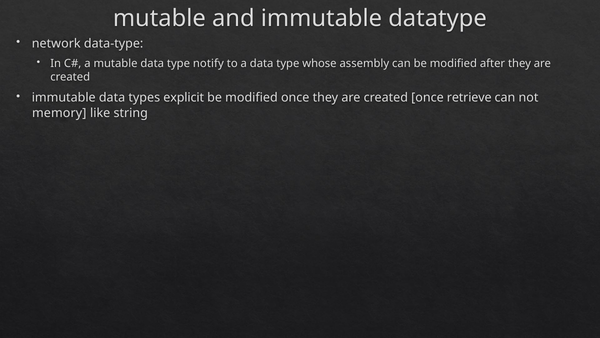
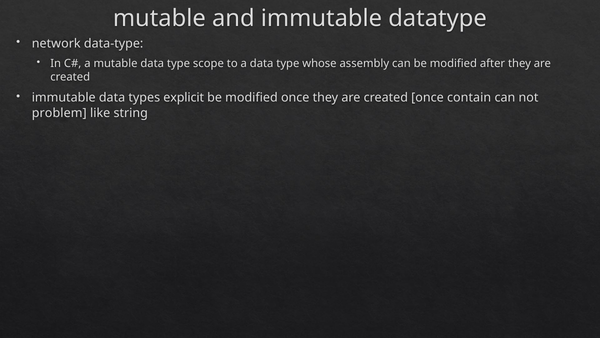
notify: notify -> scope (208, 64)
retrieve: retrieve -> contain (469, 98)
memory: memory -> problem (59, 113)
